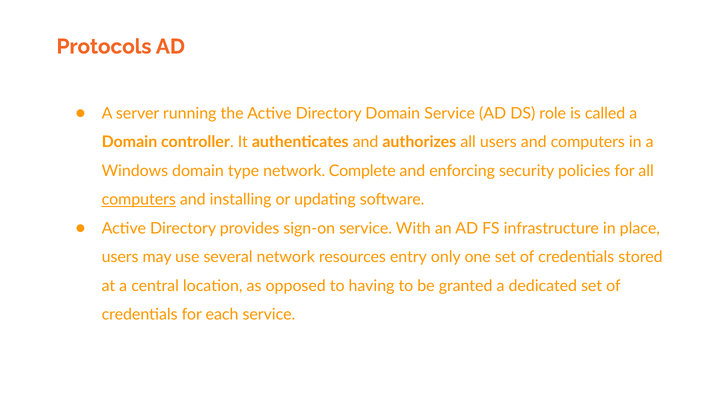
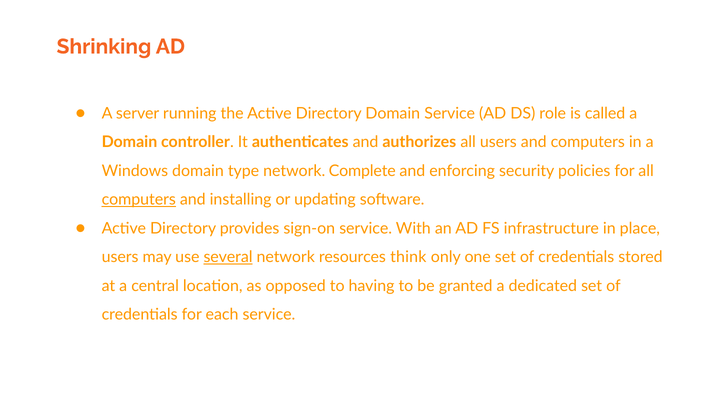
Protocols: Protocols -> Shrinking (104, 47)
several underline: none -> present (228, 257)
entry: entry -> think (408, 257)
